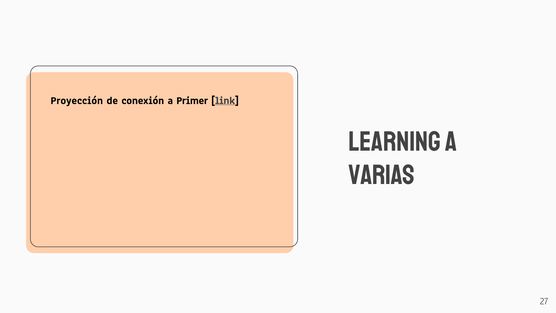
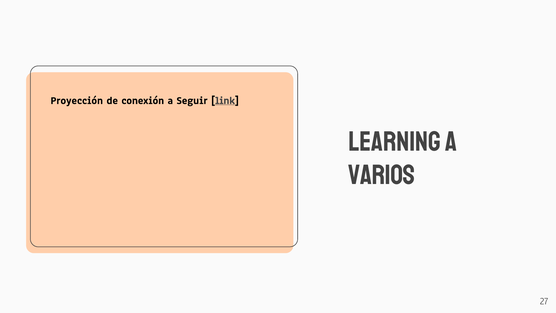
Primer: Primer -> Seguir (192, 100)
Varias: Varias -> Varios (382, 175)
